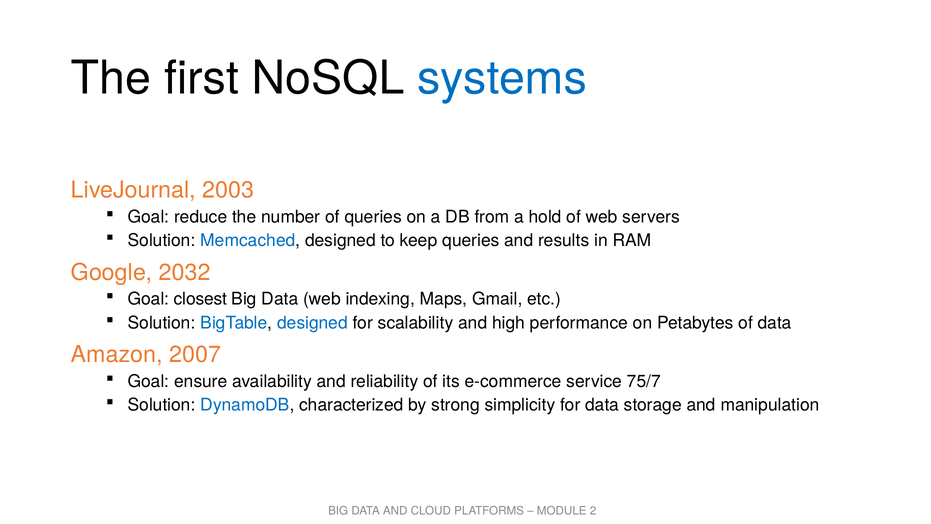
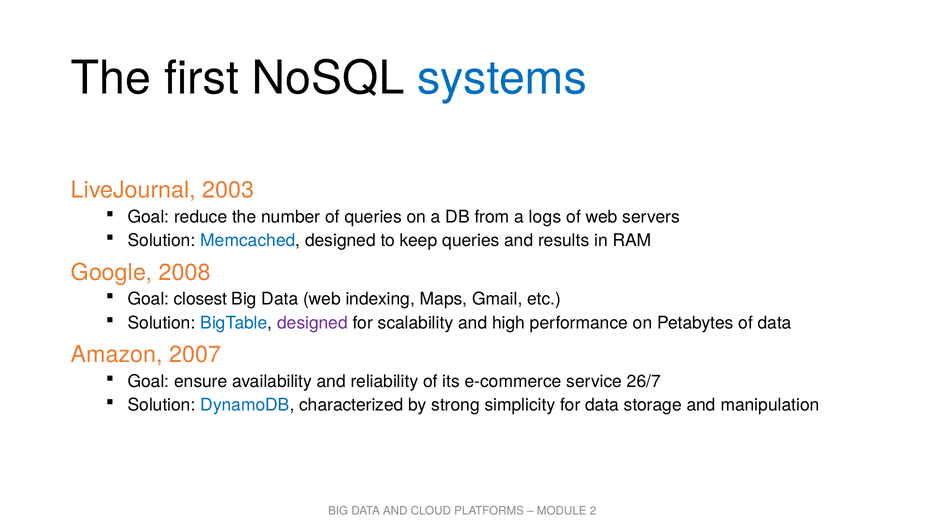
hold: hold -> logs (545, 217)
2032: 2032 -> 2008 (185, 272)
designed colour: blue -> purple (313, 323)
75/7: 75/7 -> 26/7 (644, 381)
